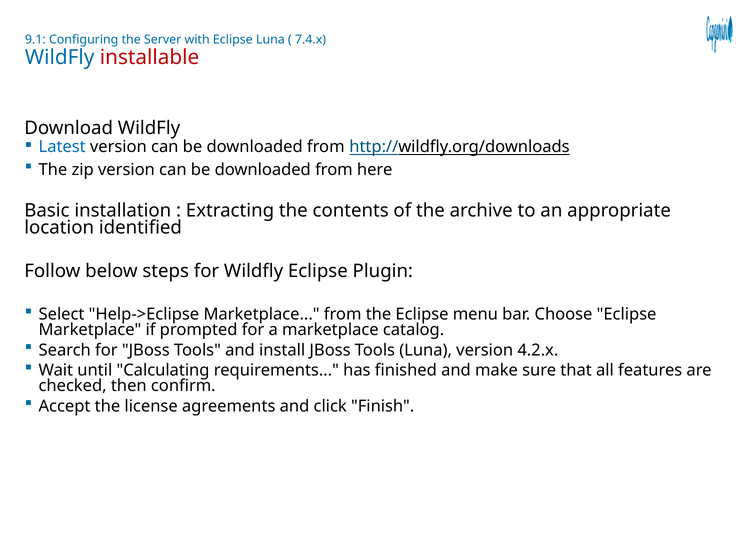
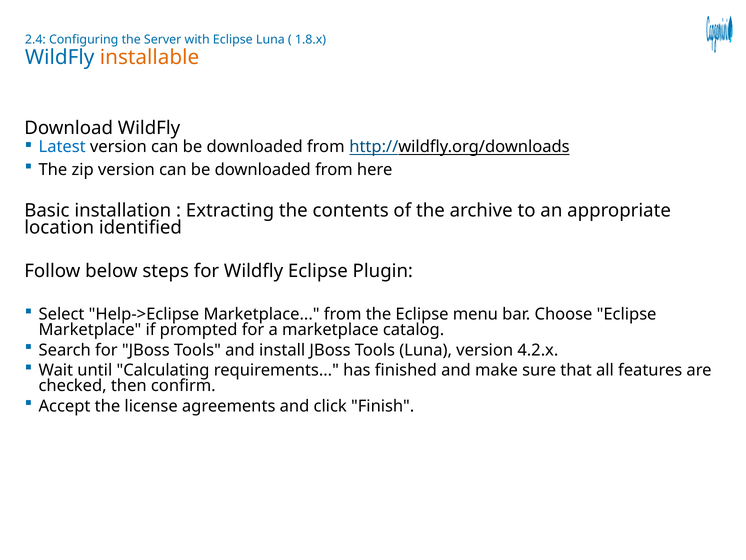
9.1: 9.1 -> 2.4 (35, 40)
7.4.x: 7.4.x -> 1.8.x (310, 40)
installable colour: red -> orange (150, 58)
